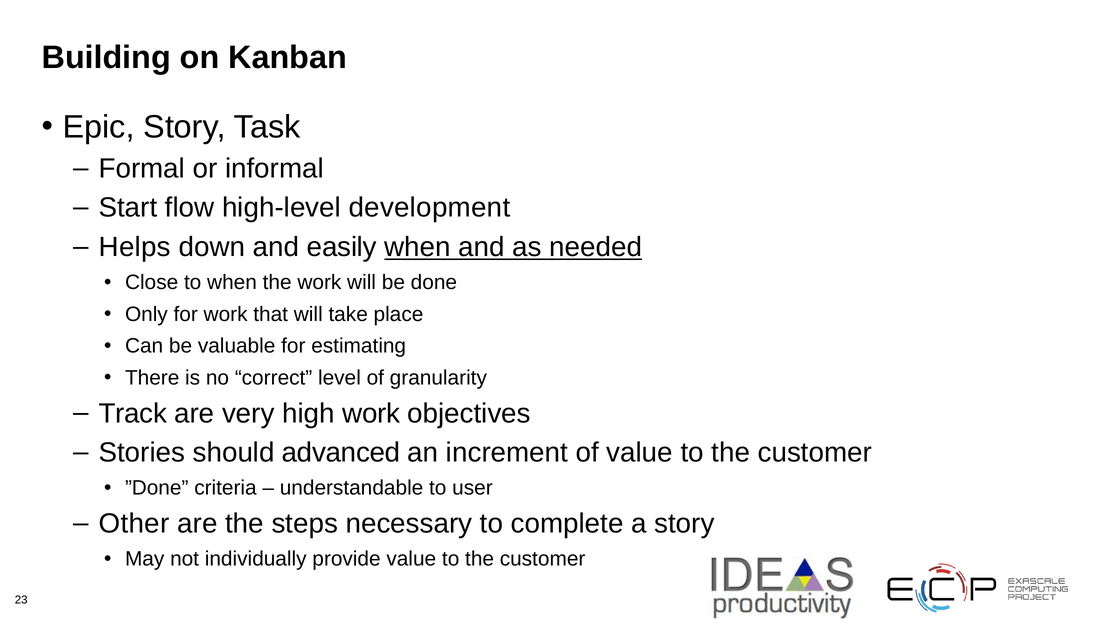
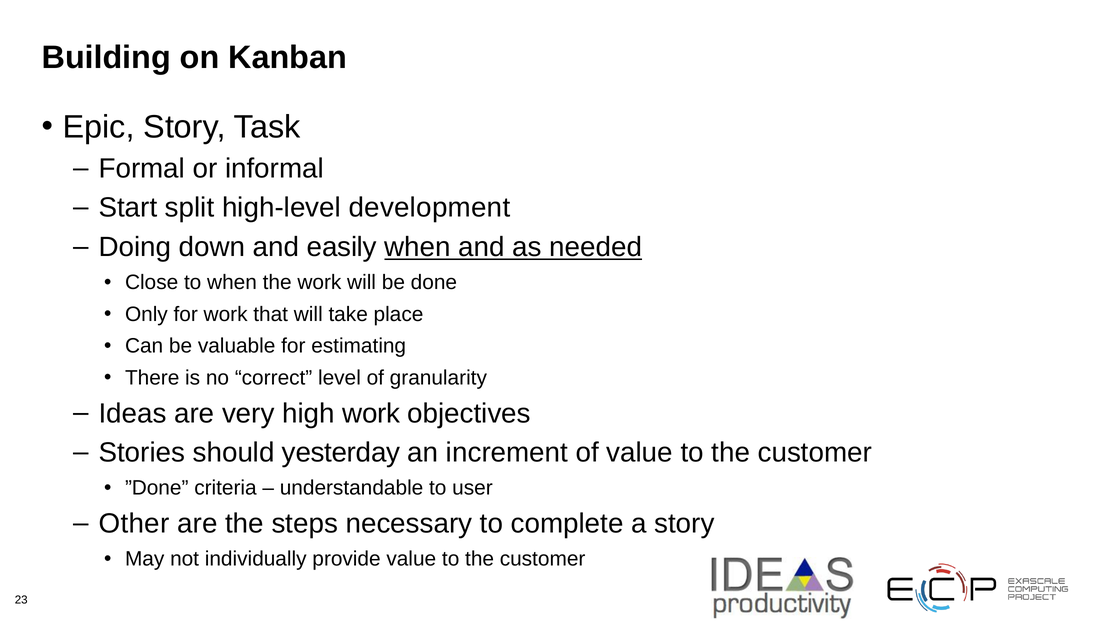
flow: flow -> split (190, 208)
Helps: Helps -> Doing (135, 247)
Track: Track -> Ideas (133, 413)
advanced: advanced -> yesterday (341, 453)
